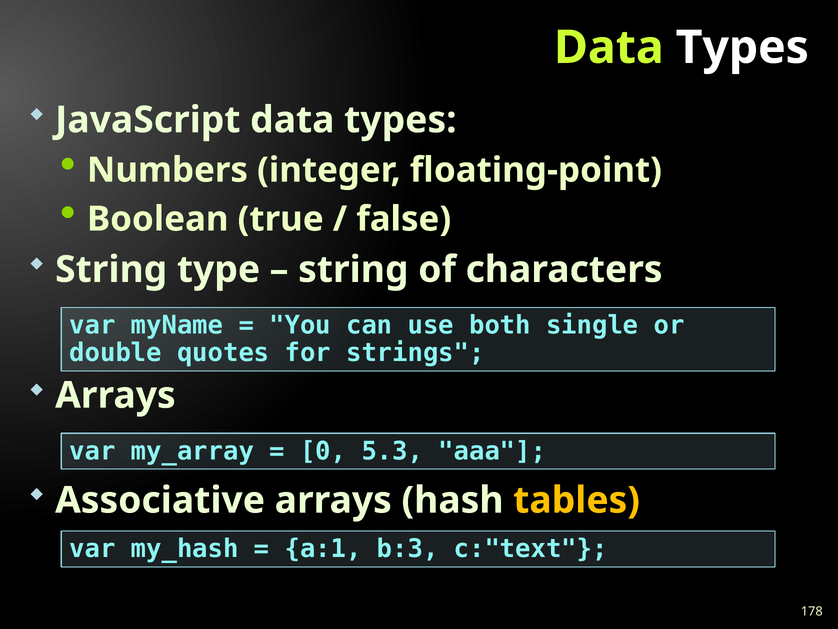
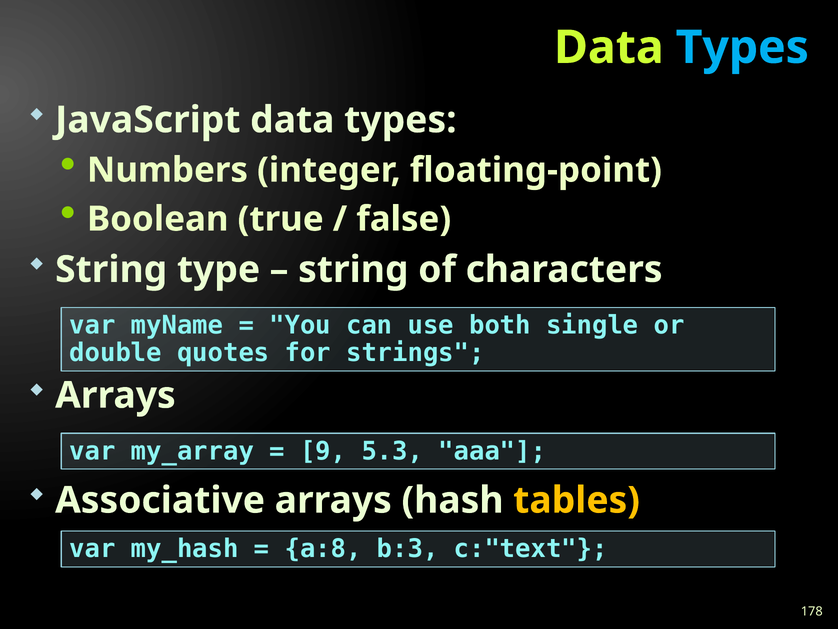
Types colour: white -> light blue (742, 47)
0: 0 -> 9 (323, 451)
a:1: a:1 -> a:8 (323, 548)
